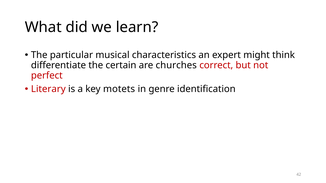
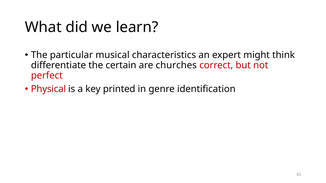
Literary: Literary -> Physical (48, 89)
motets: motets -> printed (119, 89)
